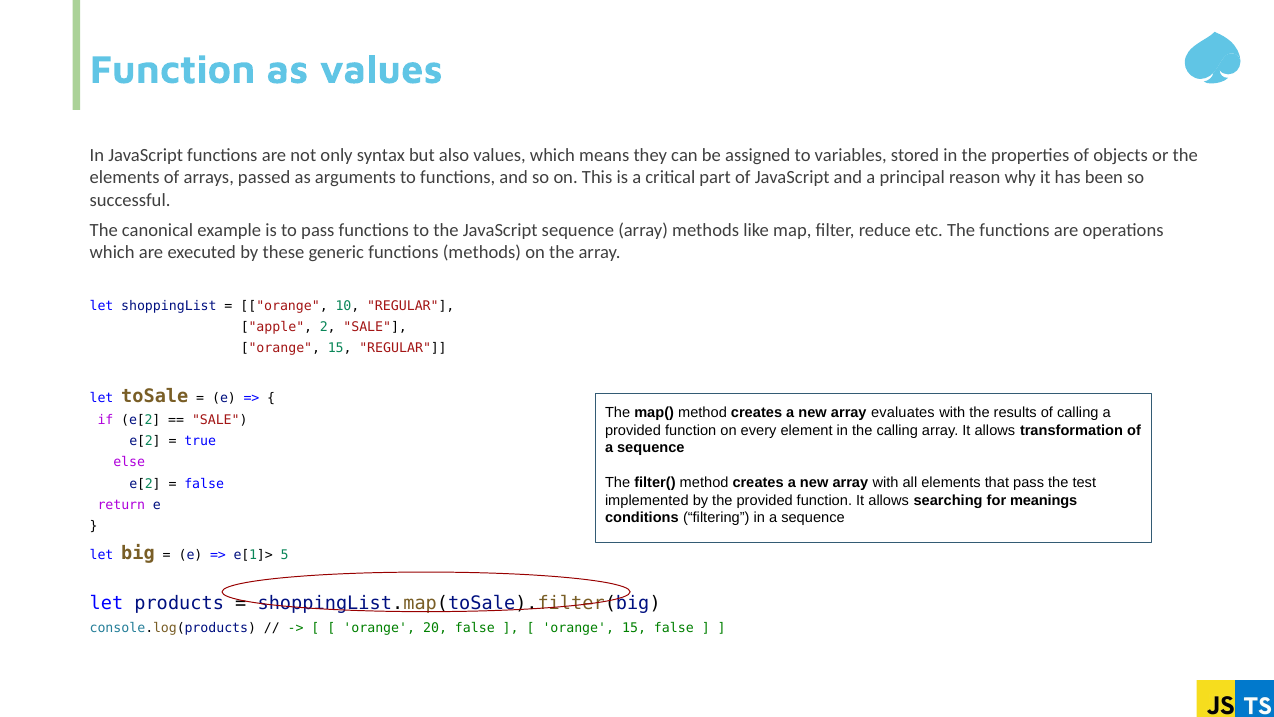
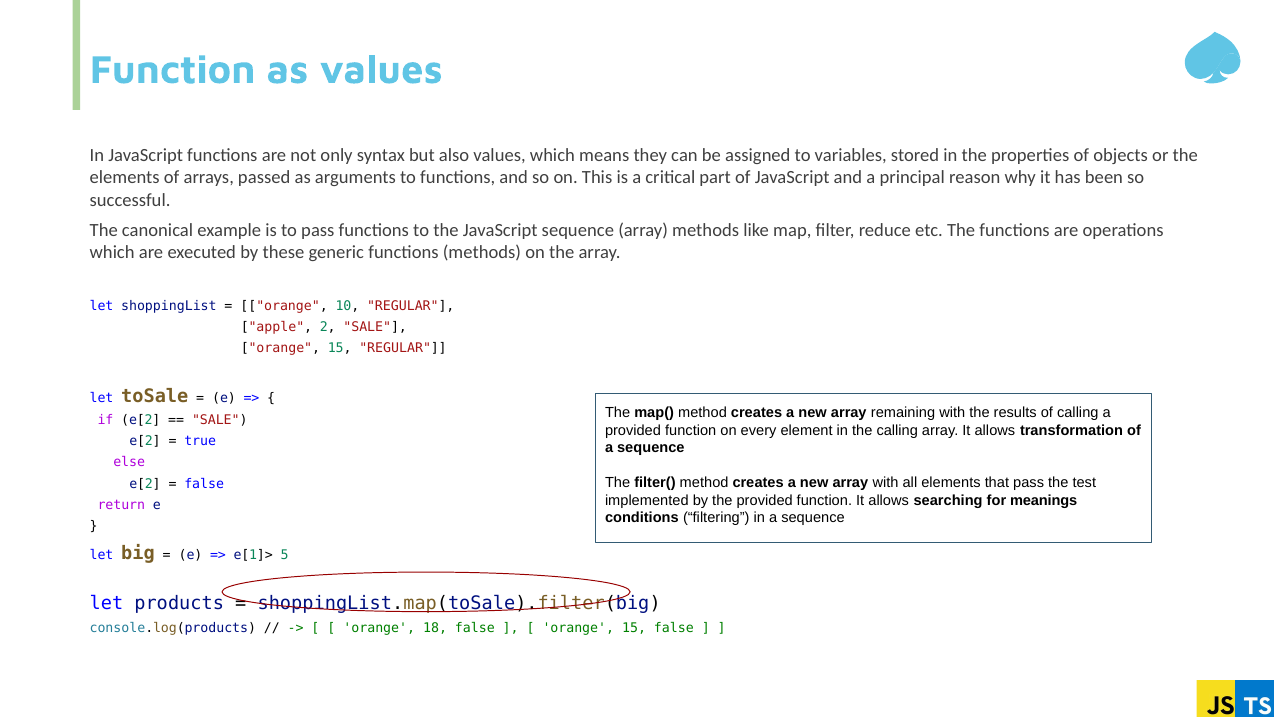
evaluates: evaluates -> remaining (903, 413)
20: 20 -> 18 (435, 628)
